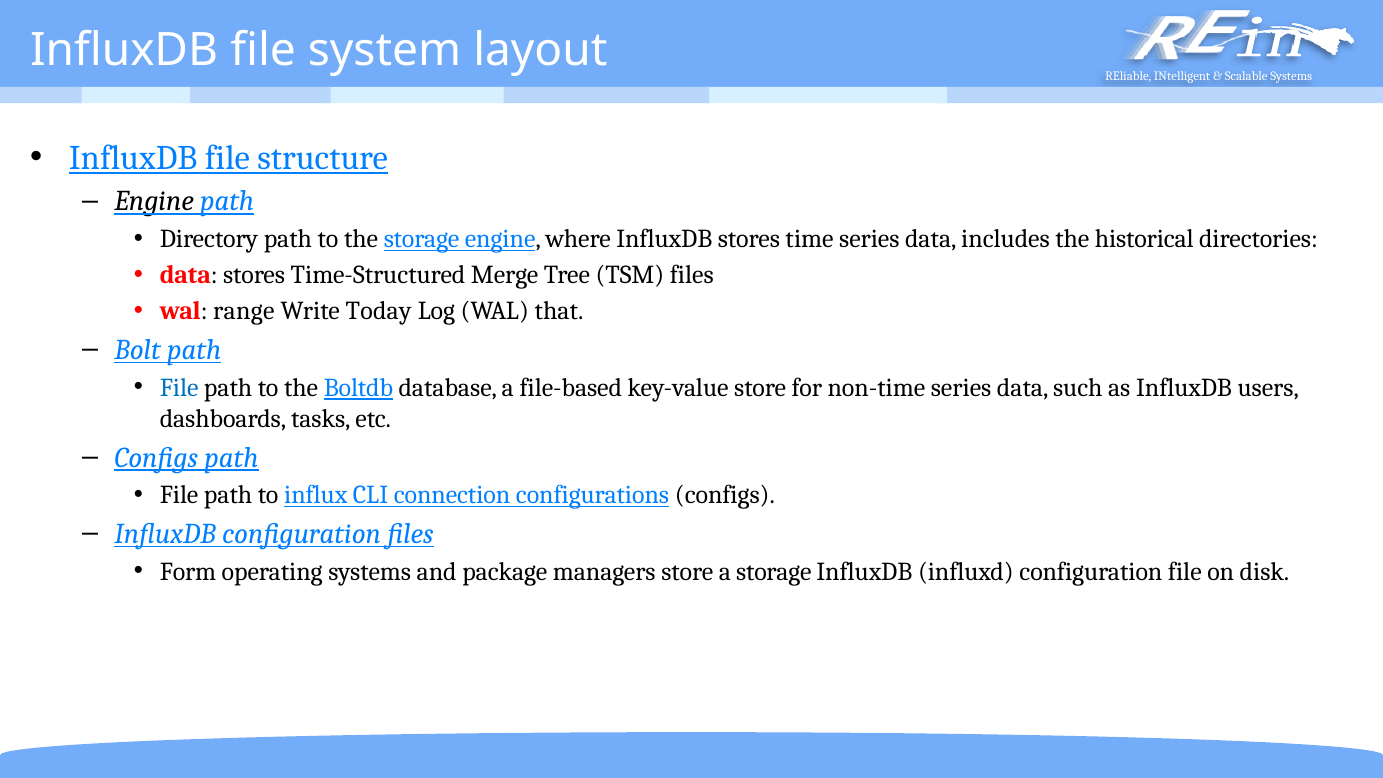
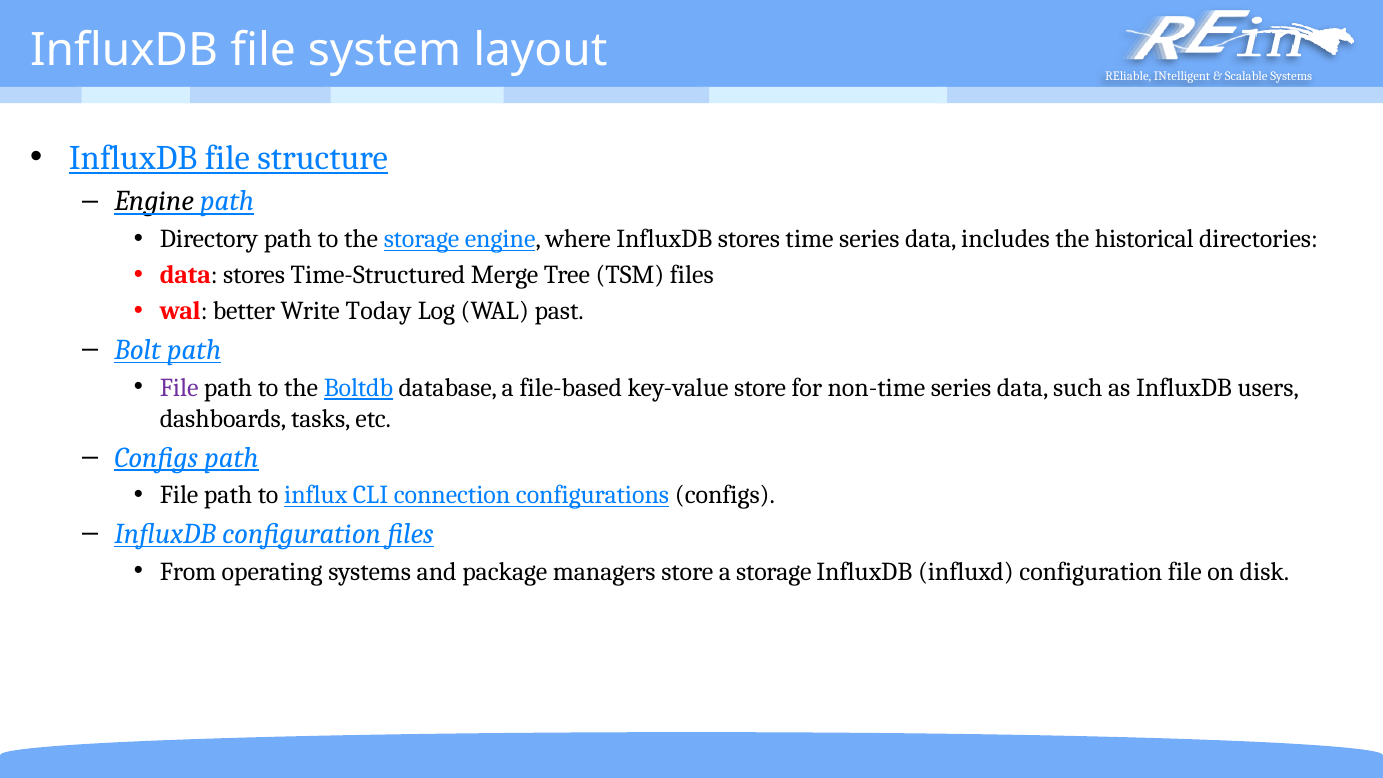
range: range -> better (244, 311)
that: that -> past (559, 311)
File colour: blue -> purple (179, 388)
Form: Form -> From (188, 572)
